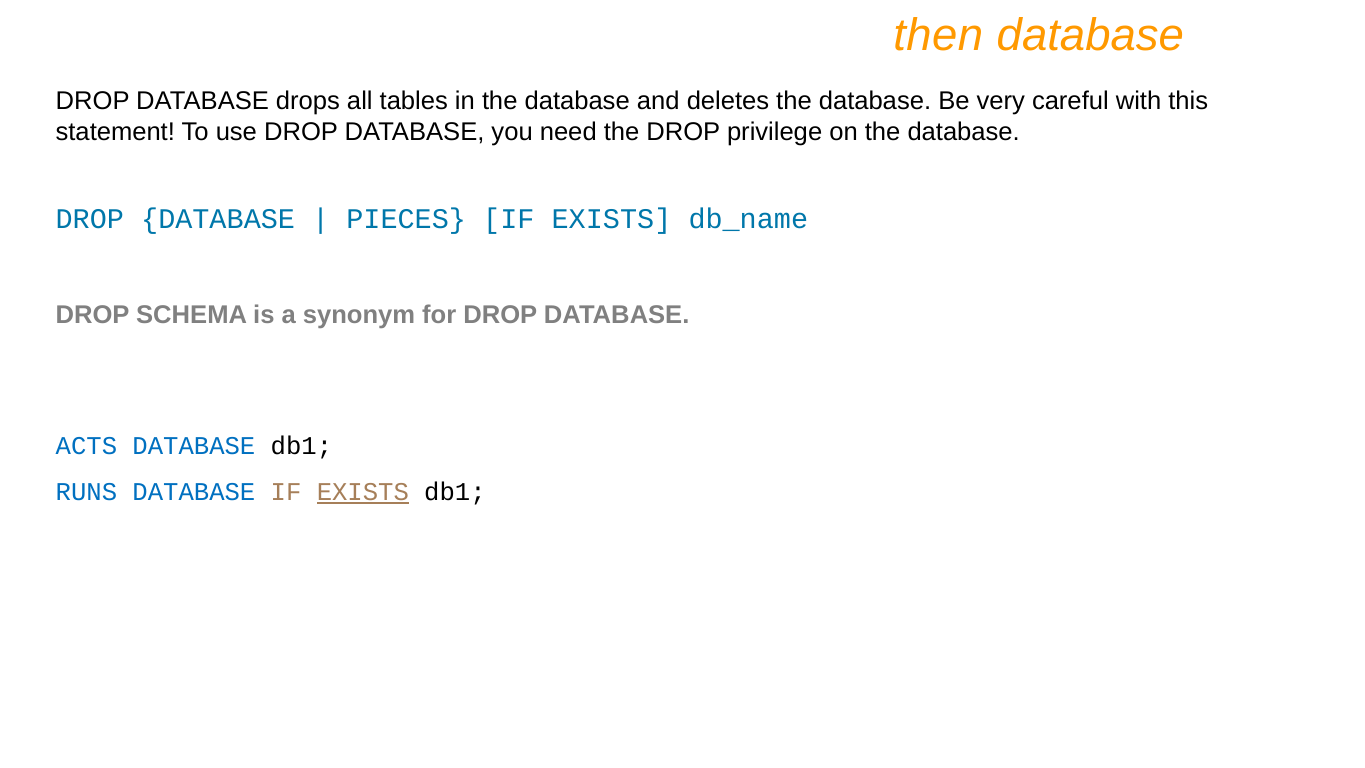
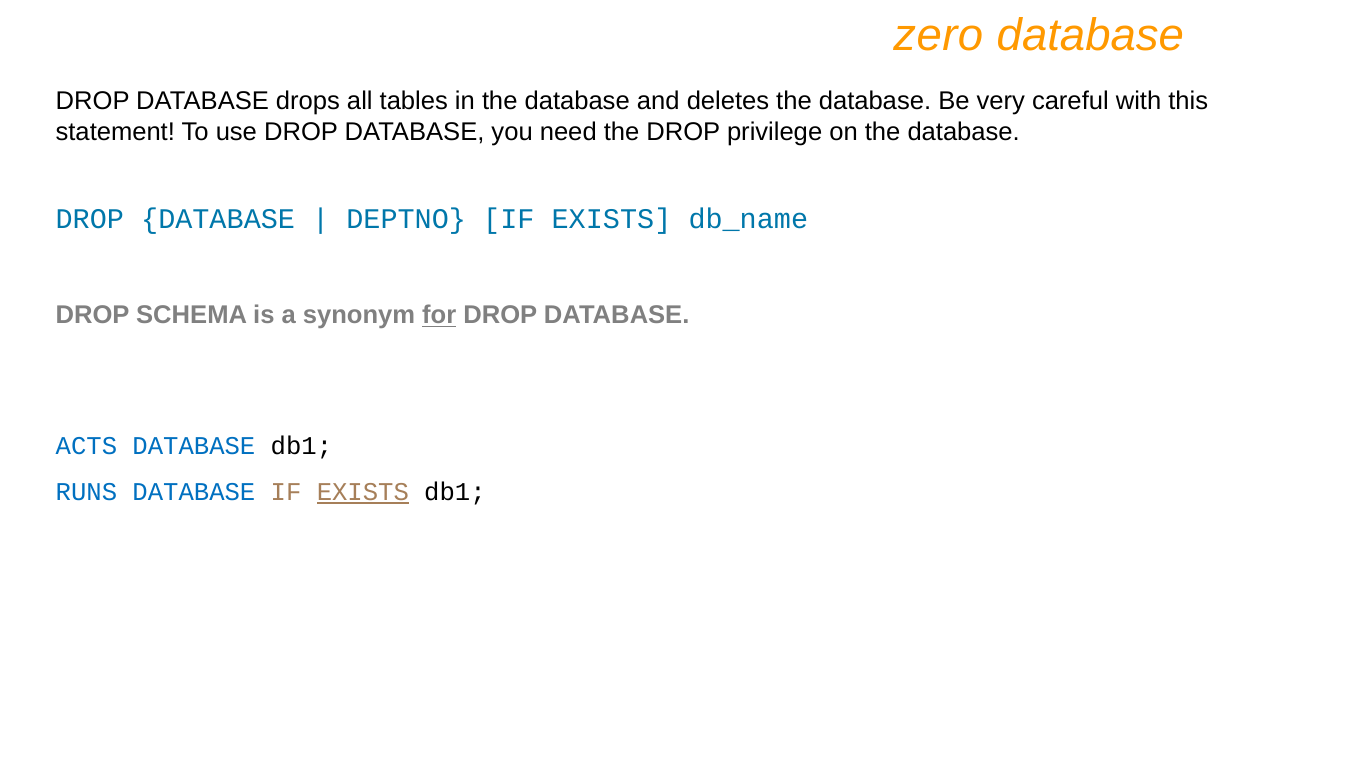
then: then -> zero (938, 36)
PIECES: PIECES -> DEPTNO (406, 220)
for underline: none -> present (439, 315)
